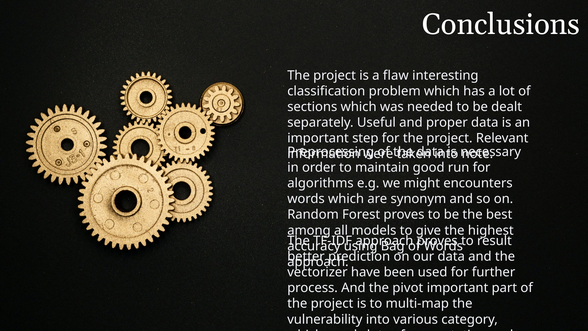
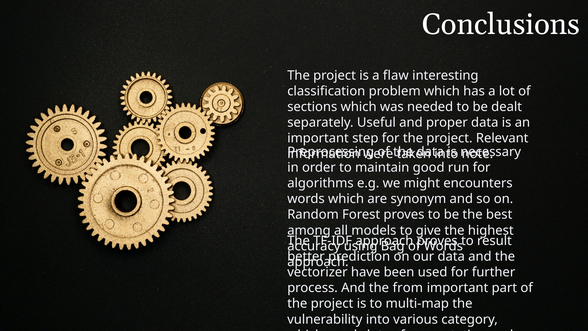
pivot: pivot -> from (408, 288)
